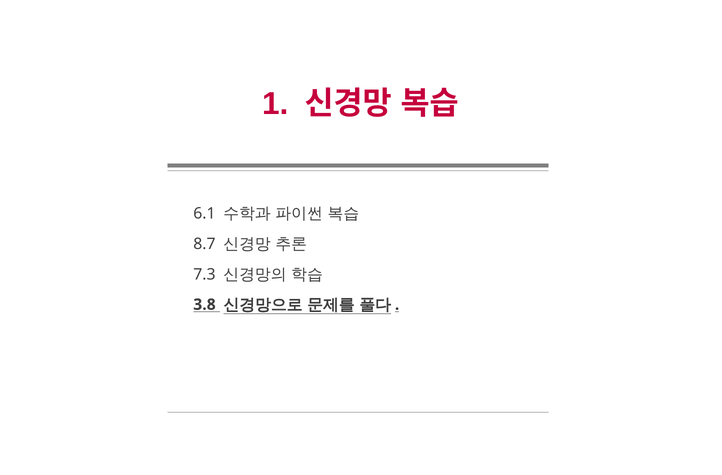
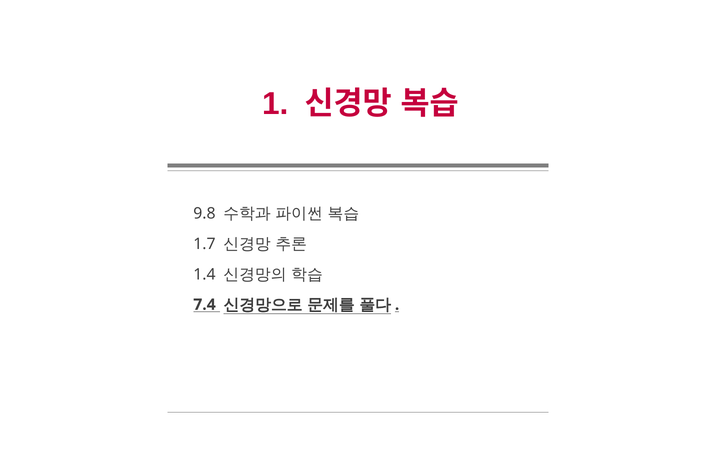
6.1: 6.1 -> 9.8 (204, 213)
8.7: 8.7 -> 1.7 (204, 244)
7.3: 7.3 -> 1.4 (204, 274)
3.8: 3.8 -> 7.4 (204, 304)
